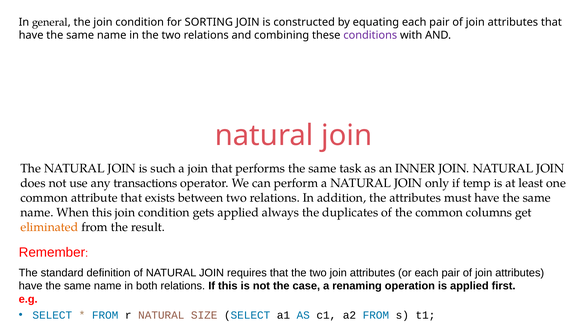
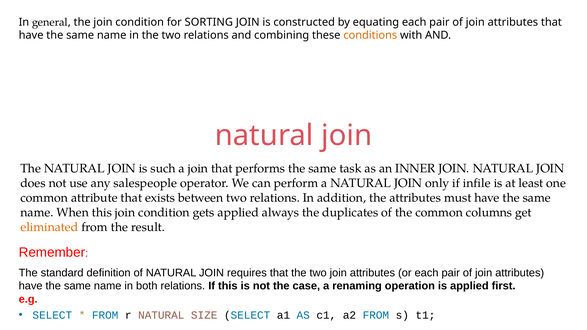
conditions colour: purple -> orange (370, 35)
transactions: transactions -> salespeople (145, 183)
temp: temp -> infile (477, 183)
